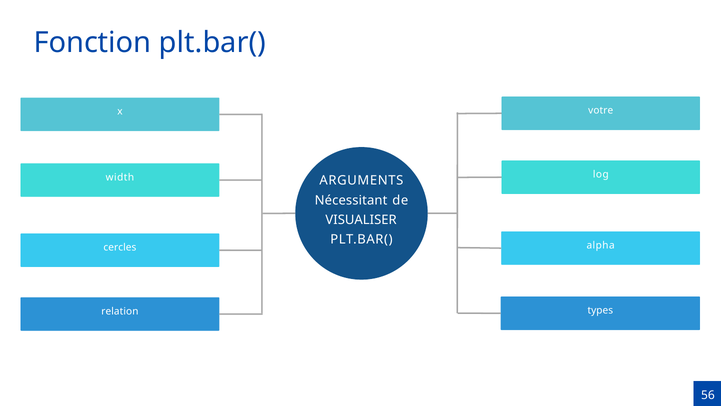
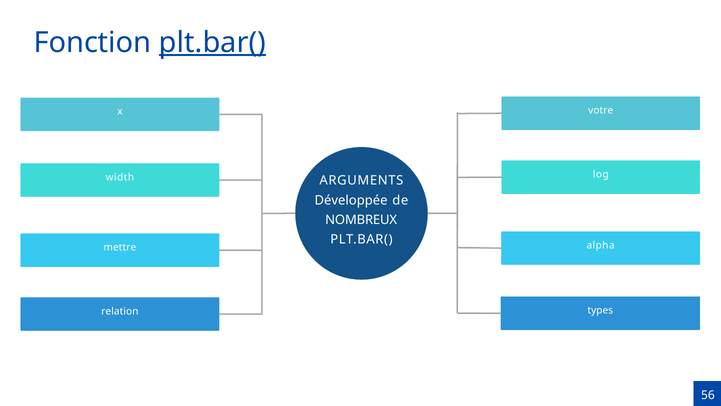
plt.bar( underline: none -> present (212, 42)
Nécessitant: Nécessitant -> Développée (351, 200)
VISUALISER: VISUALISER -> NOMBREUX (361, 220)
cercles: cercles -> mettre (120, 247)
